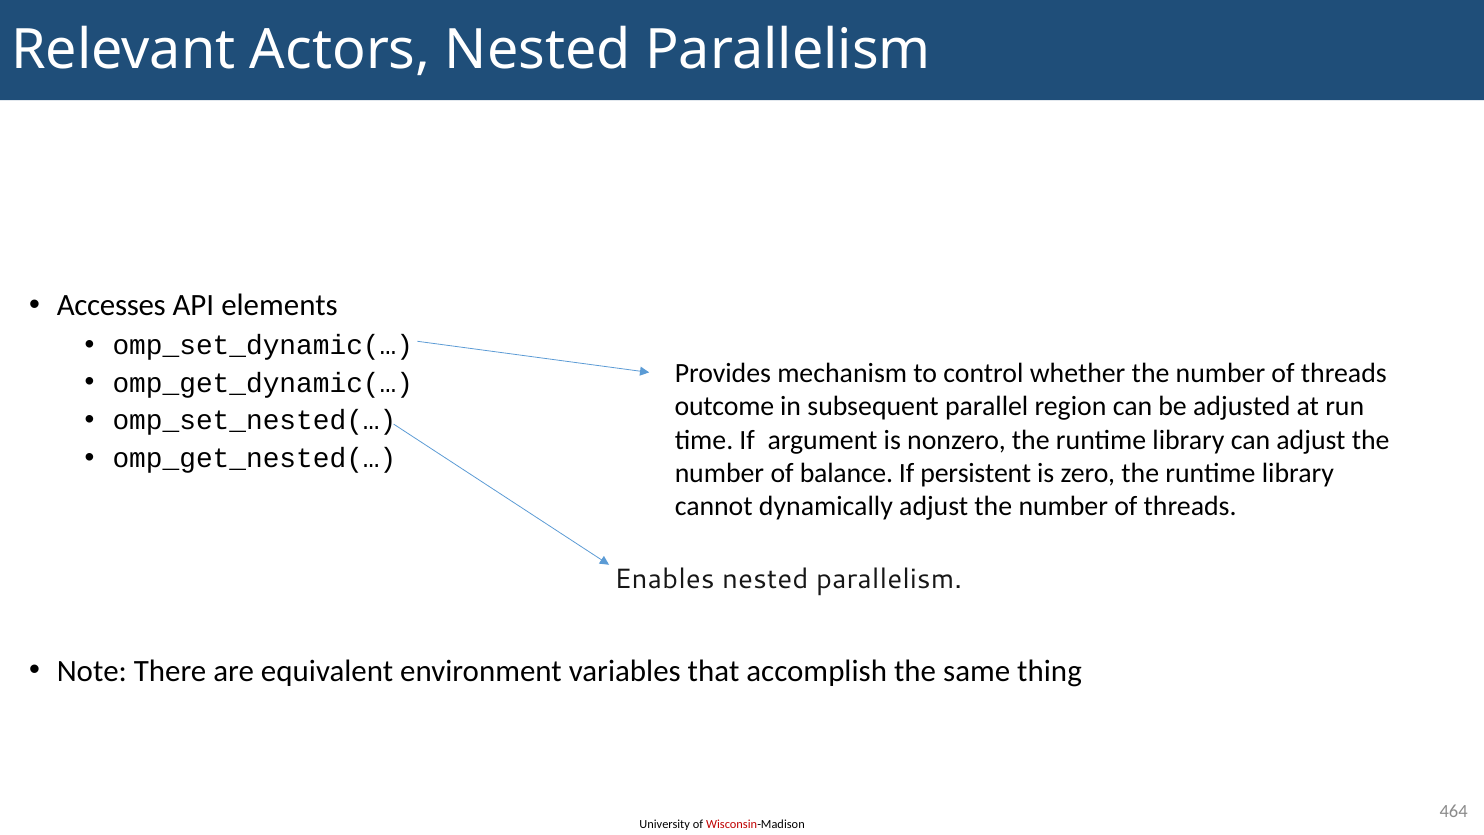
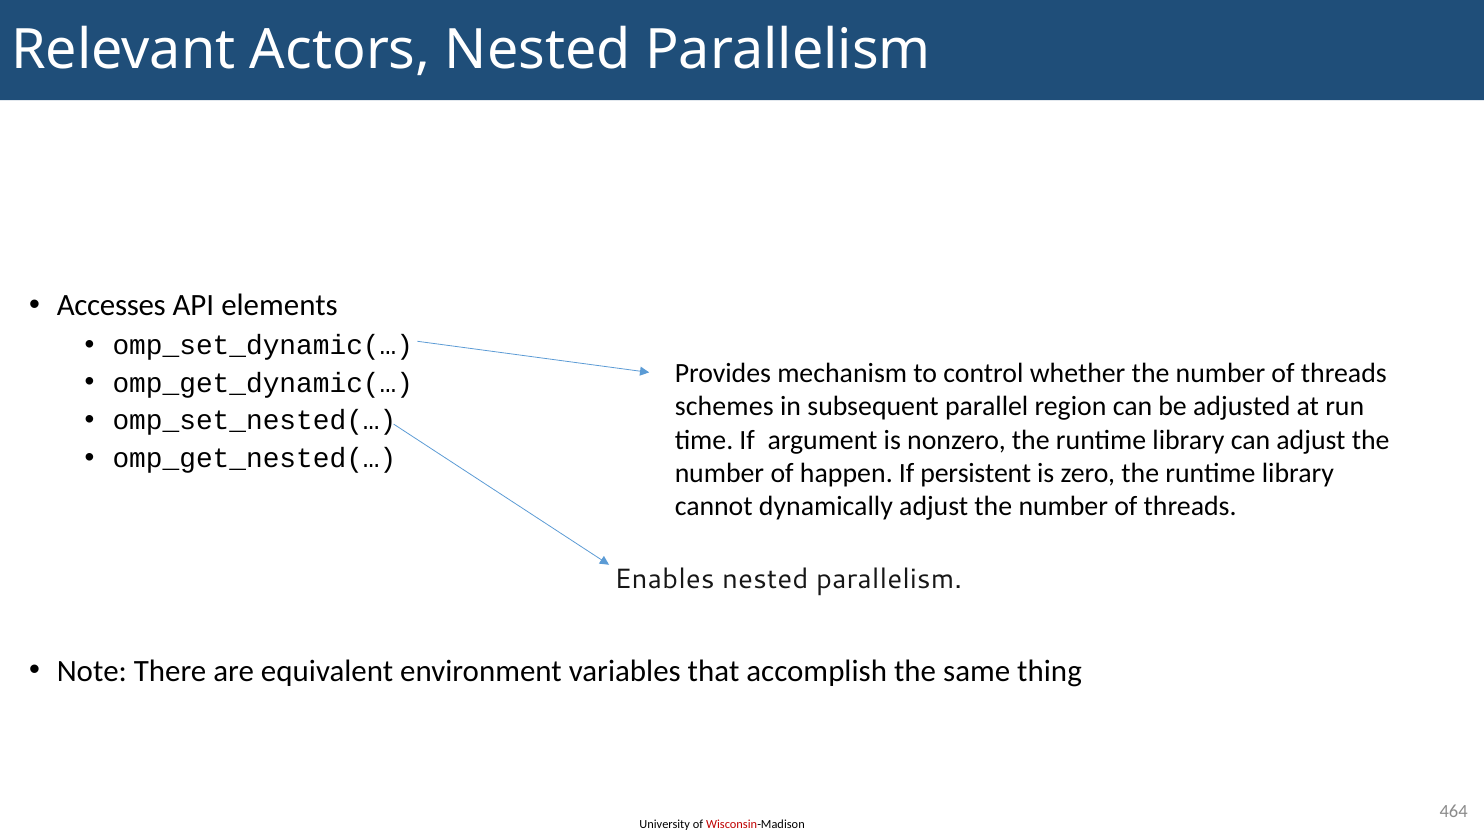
outcome: outcome -> schemes (724, 406)
balance: balance -> happen (846, 473)
